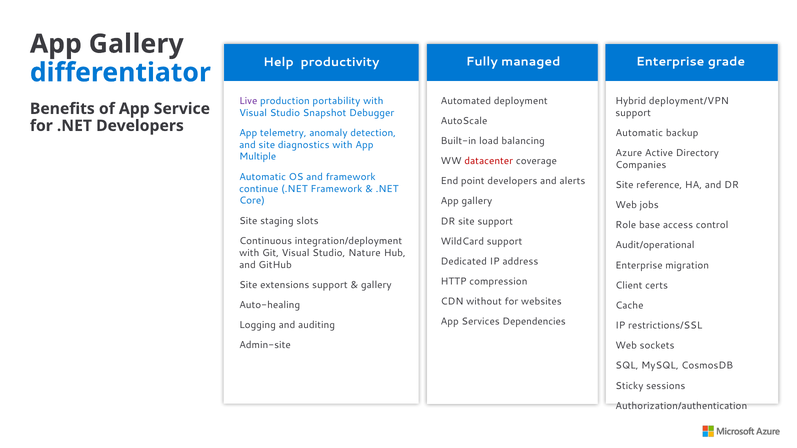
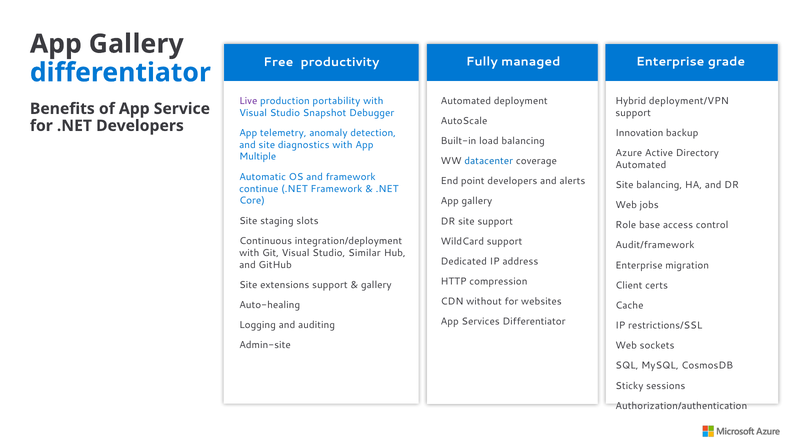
Help: Help -> Free (278, 62)
Automatic: Automatic -> Innovation (639, 133)
datacenter colour: red -> blue (489, 161)
Companies: Companies -> Automated (641, 165)
Site reference: reference -> balancing (659, 185)
Audit/operational: Audit/operational -> Audit/framework (655, 245)
Nature: Nature -> Similar (364, 253)
Services Dependencies: Dependencies -> Differentiator (534, 322)
